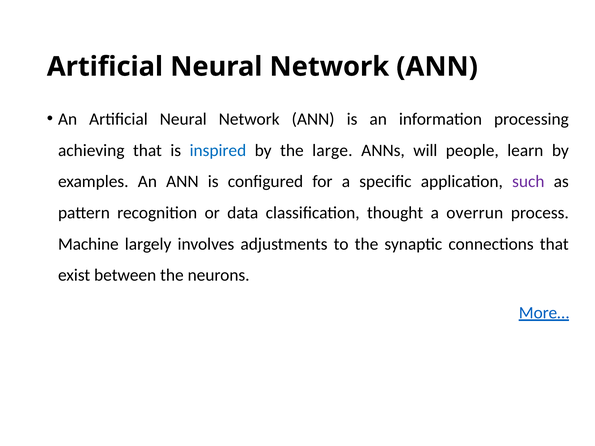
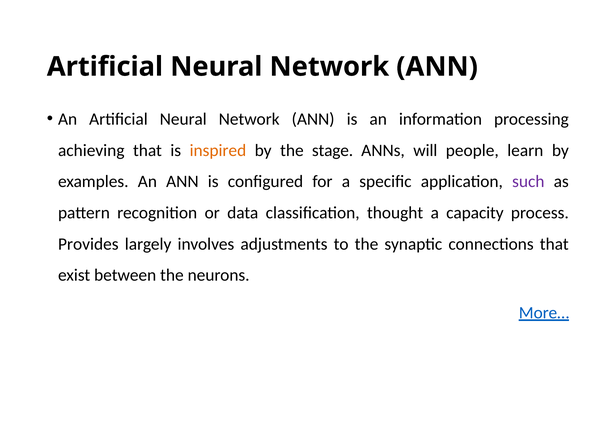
inspired colour: blue -> orange (218, 150)
large: large -> stage (333, 150)
overrun: overrun -> capacity (475, 213)
Machine: Machine -> Provides (88, 244)
